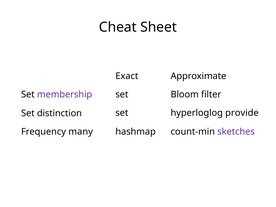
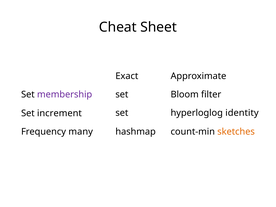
provide: provide -> identity (242, 113)
distinction: distinction -> increment (59, 113)
sketches colour: purple -> orange (236, 132)
